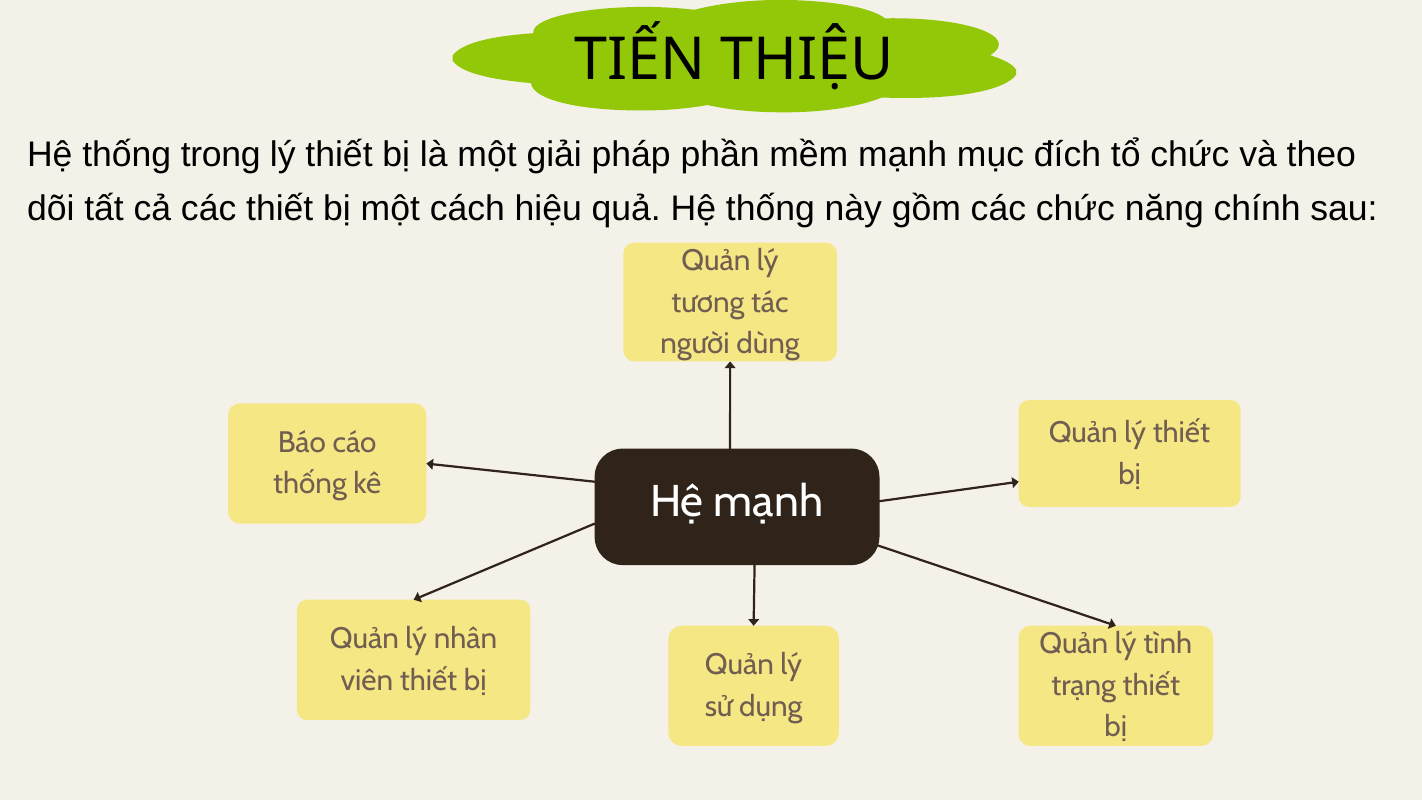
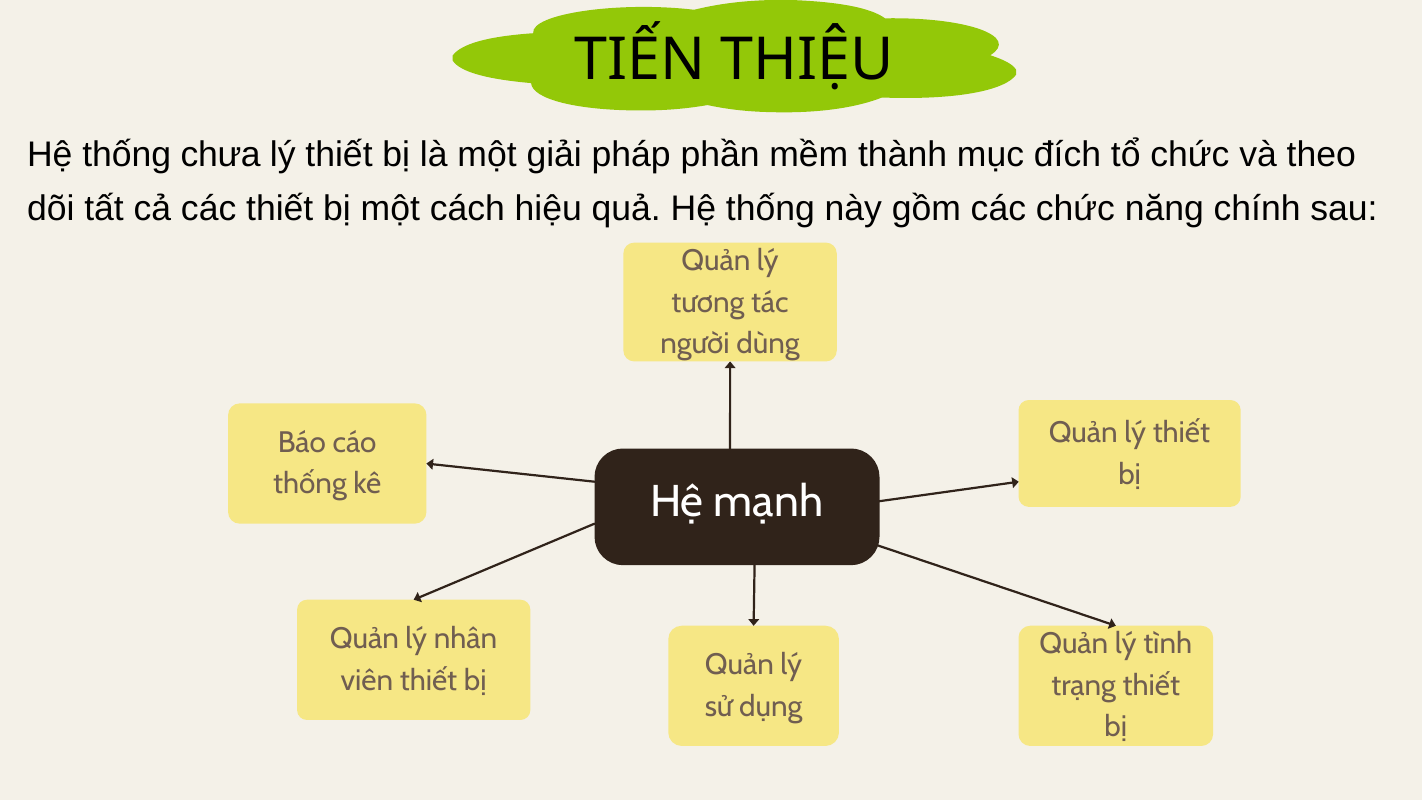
trong: trong -> chưa (221, 155)
mềm mạnh: mạnh -> thành (903, 155)
